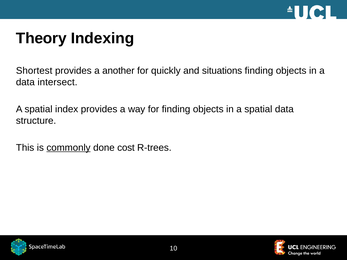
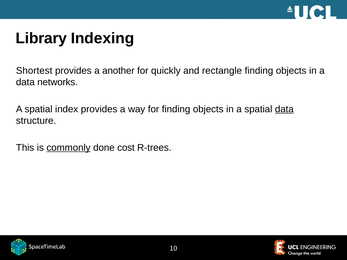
Theory: Theory -> Library (41, 38)
situations: situations -> rectangle (222, 71)
intersect: intersect -> networks (58, 82)
data underline: none -> present (284, 109)
